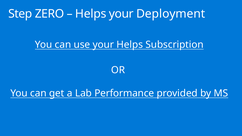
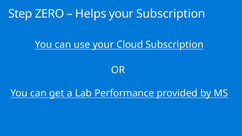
your Deployment: Deployment -> Subscription (171, 14)
your Helps: Helps -> Cloud (130, 45)
